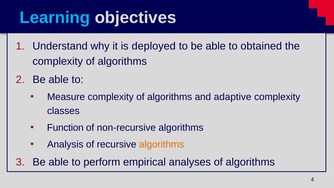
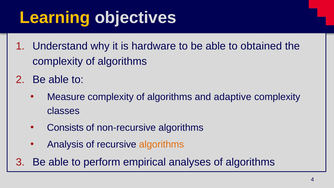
Learning colour: light blue -> yellow (55, 18)
deployed: deployed -> hardware (154, 46)
Function: Function -> Consists (65, 128)
